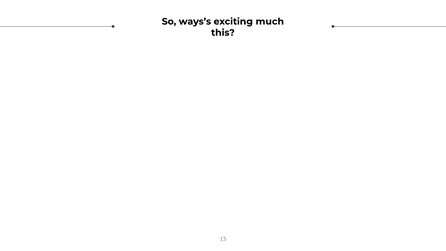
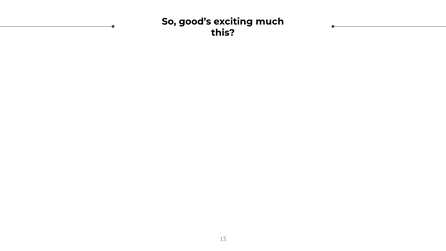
ways’s: ways’s -> good’s (195, 21)
